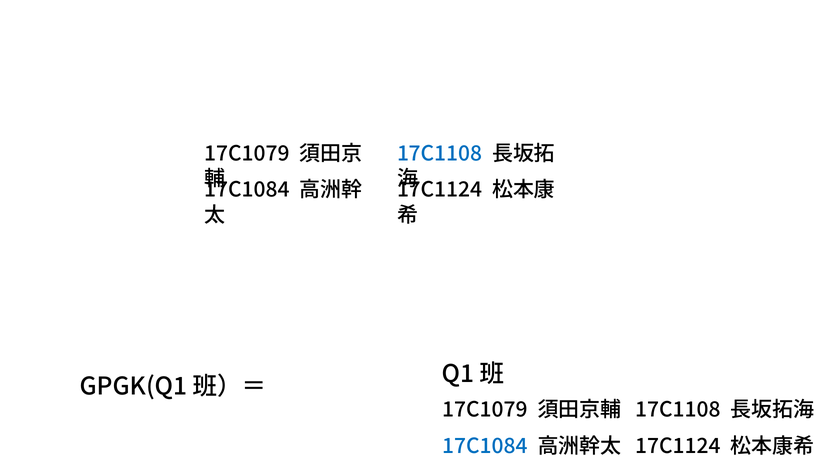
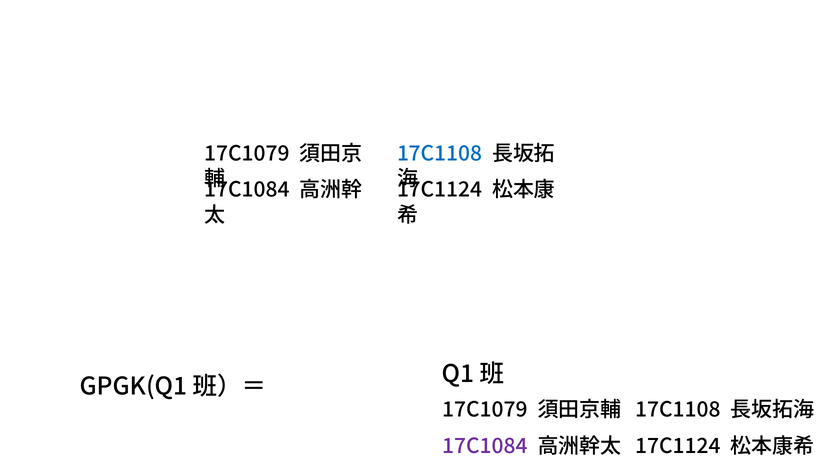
17C1084 colour: blue -> purple (485, 446)
